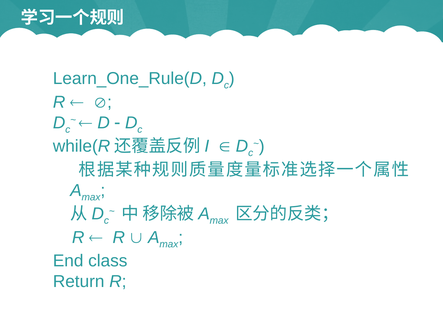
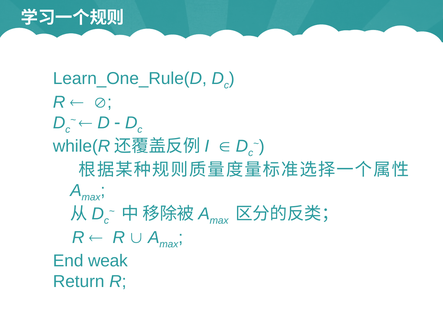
class: class -> weak (108, 261)
